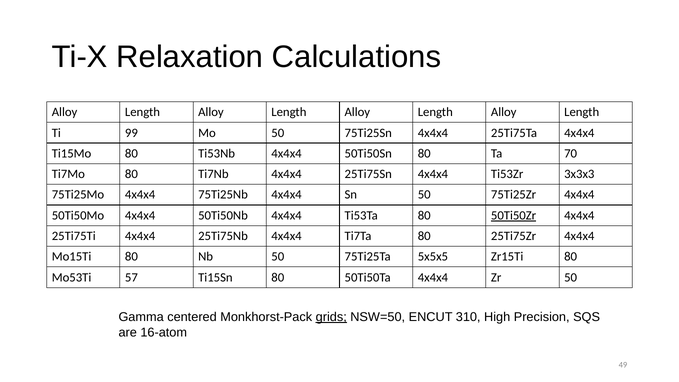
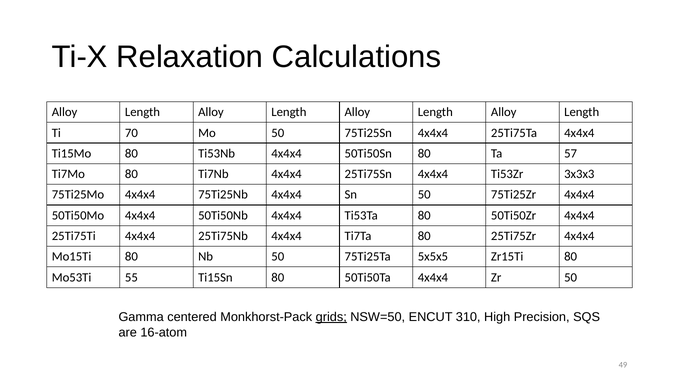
99: 99 -> 70 (131, 133)
70: 70 -> 57 (571, 153)
50Ti50Zr underline: present -> none (514, 215)
57: 57 -> 55 (131, 277)
